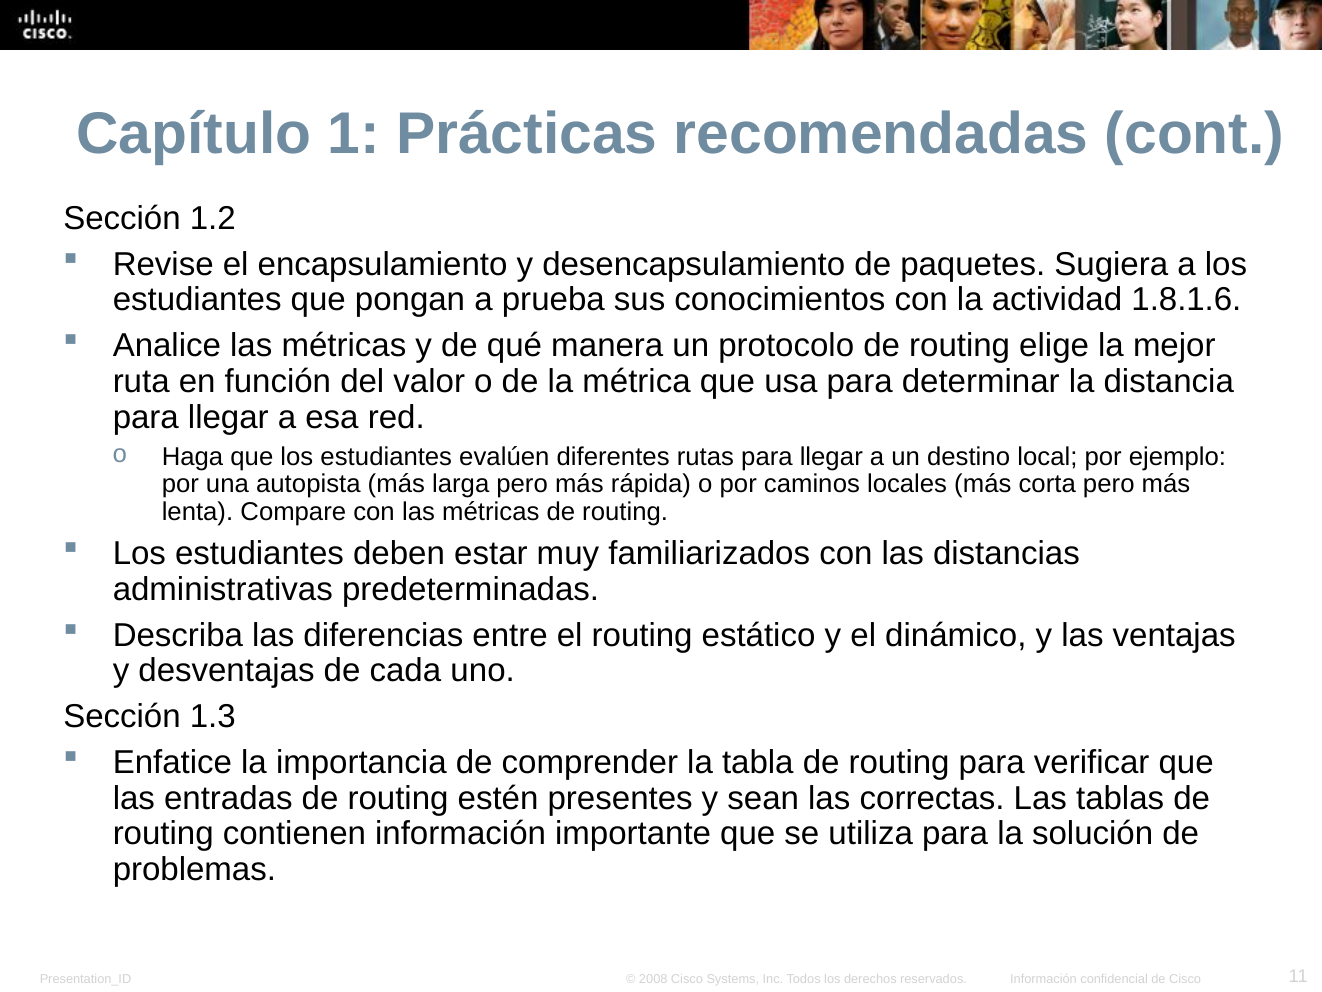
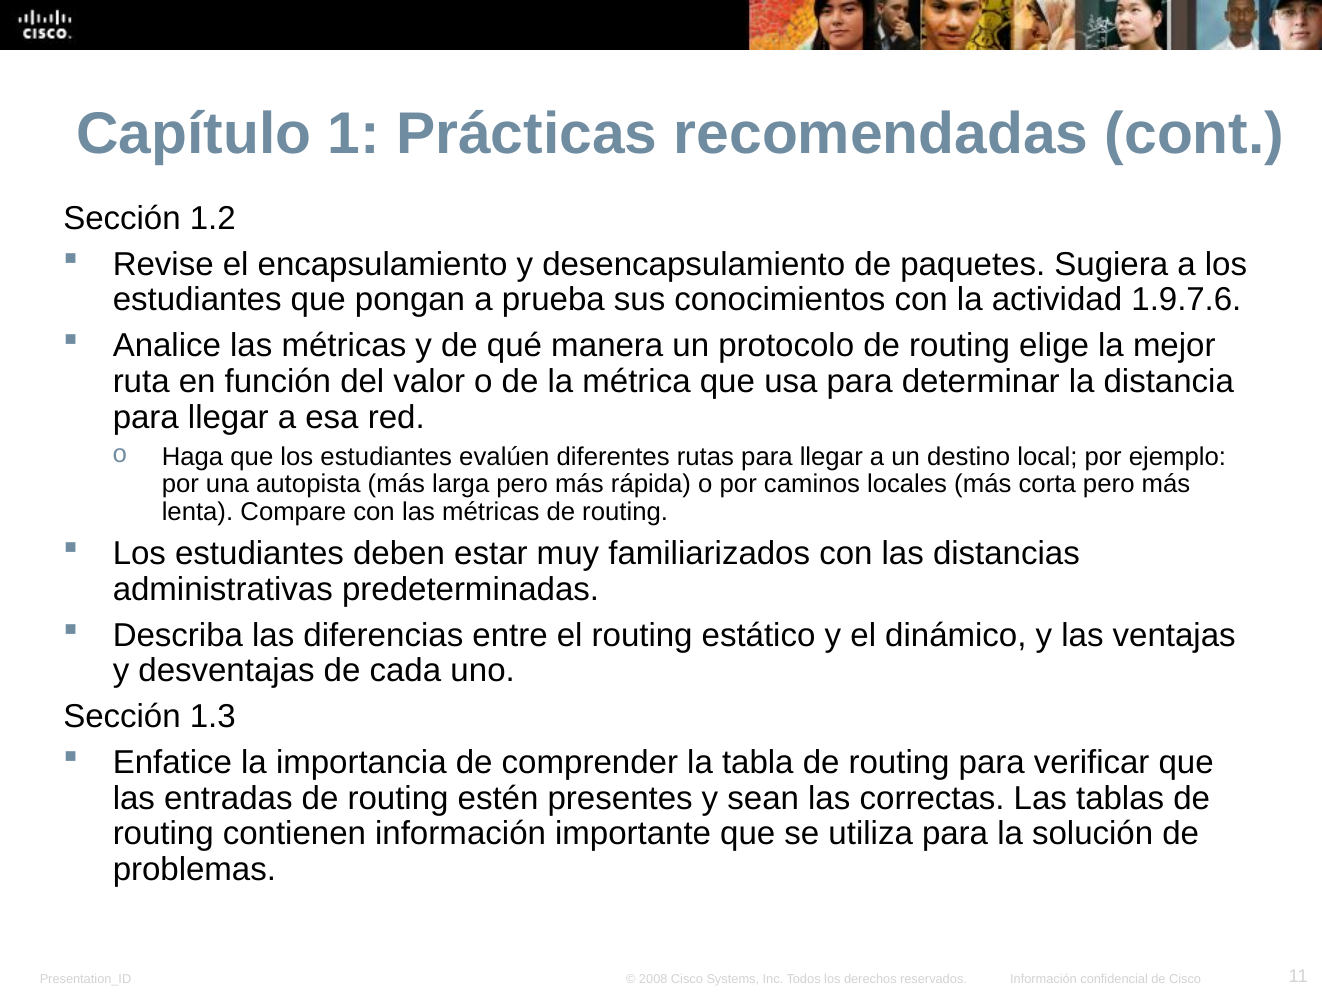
1.8.1.6: 1.8.1.6 -> 1.9.7.6 (1186, 300)
